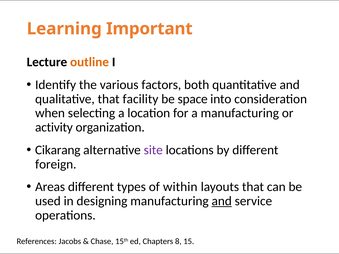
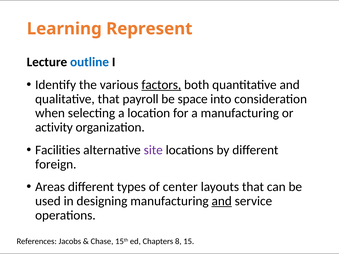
Important: Important -> Represent (149, 29)
outline colour: orange -> blue (90, 62)
factors underline: none -> present (161, 85)
facility: facility -> payroll (141, 99)
Cikarang: Cikarang -> Facilities (58, 150)
within: within -> center (180, 187)
